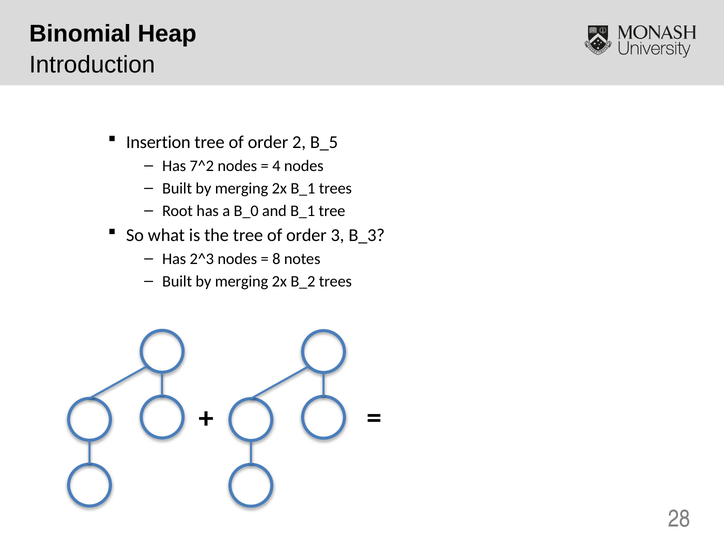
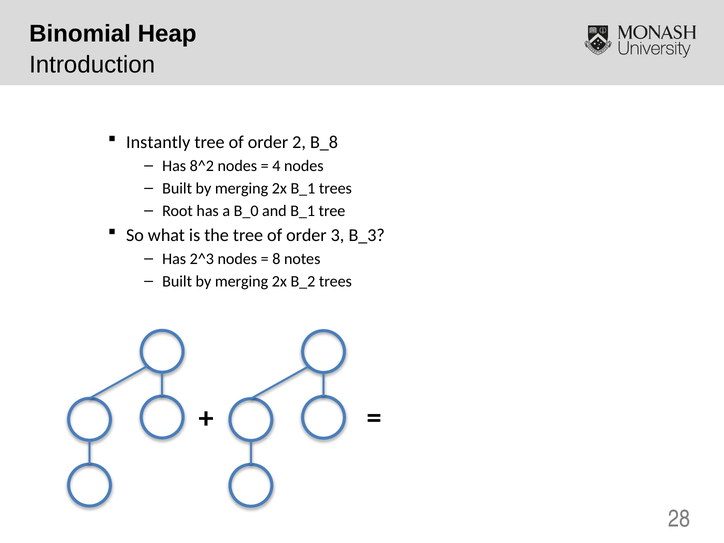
Insertion: Insertion -> Instantly (158, 142)
B_5: B_5 -> B_8 (324, 142)
7^2: 7^2 -> 8^2 (202, 166)
